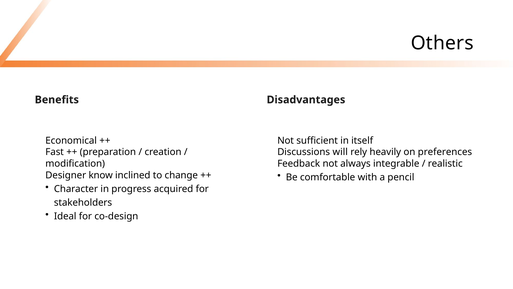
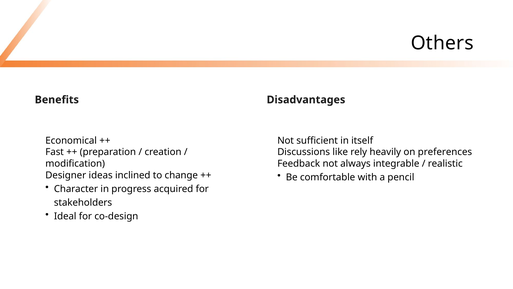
will: will -> like (340, 152)
know: know -> ideas (101, 175)
